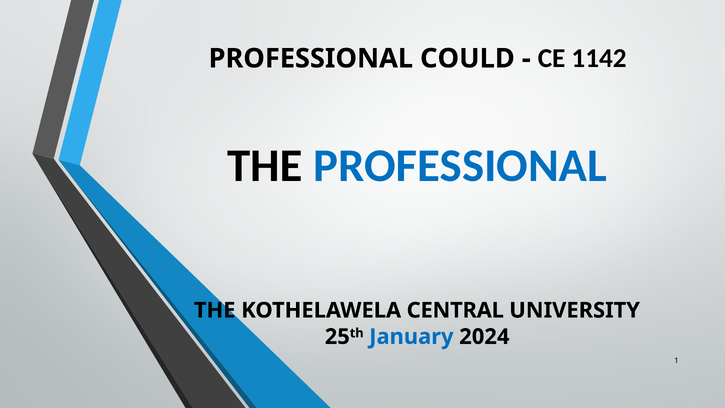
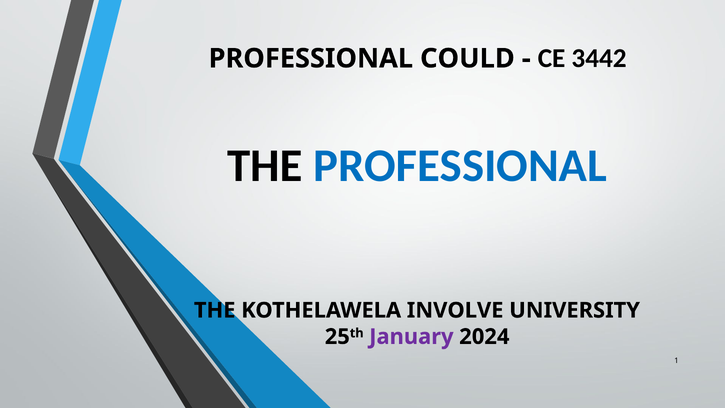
1142: 1142 -> 3442 (599, 58)
CENTRAL: CENTRAL -> INVOLVE (455, 310)
January colour: blue -> purple (411, 337)
